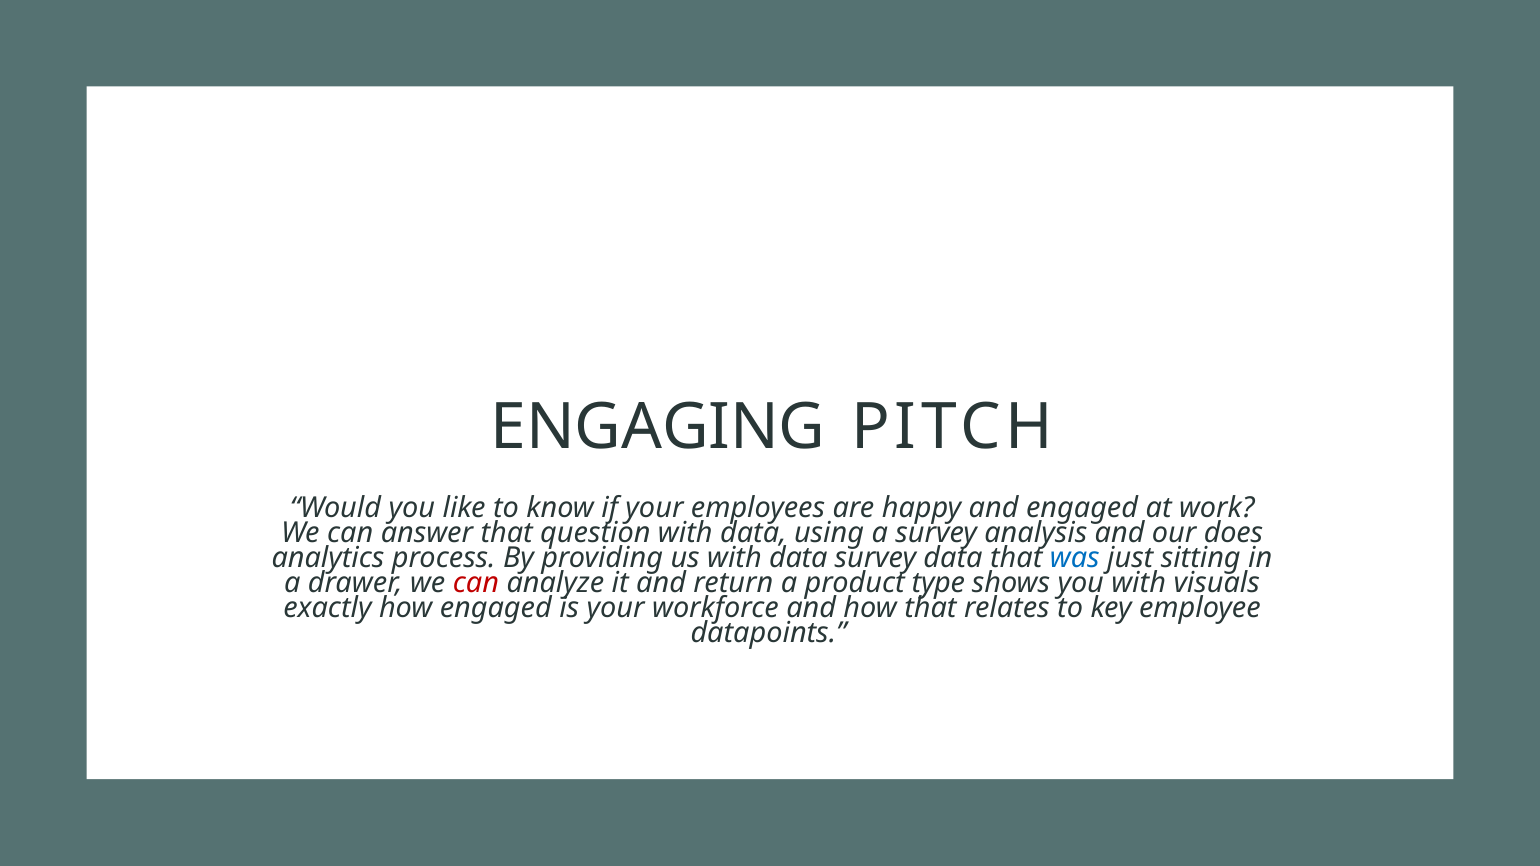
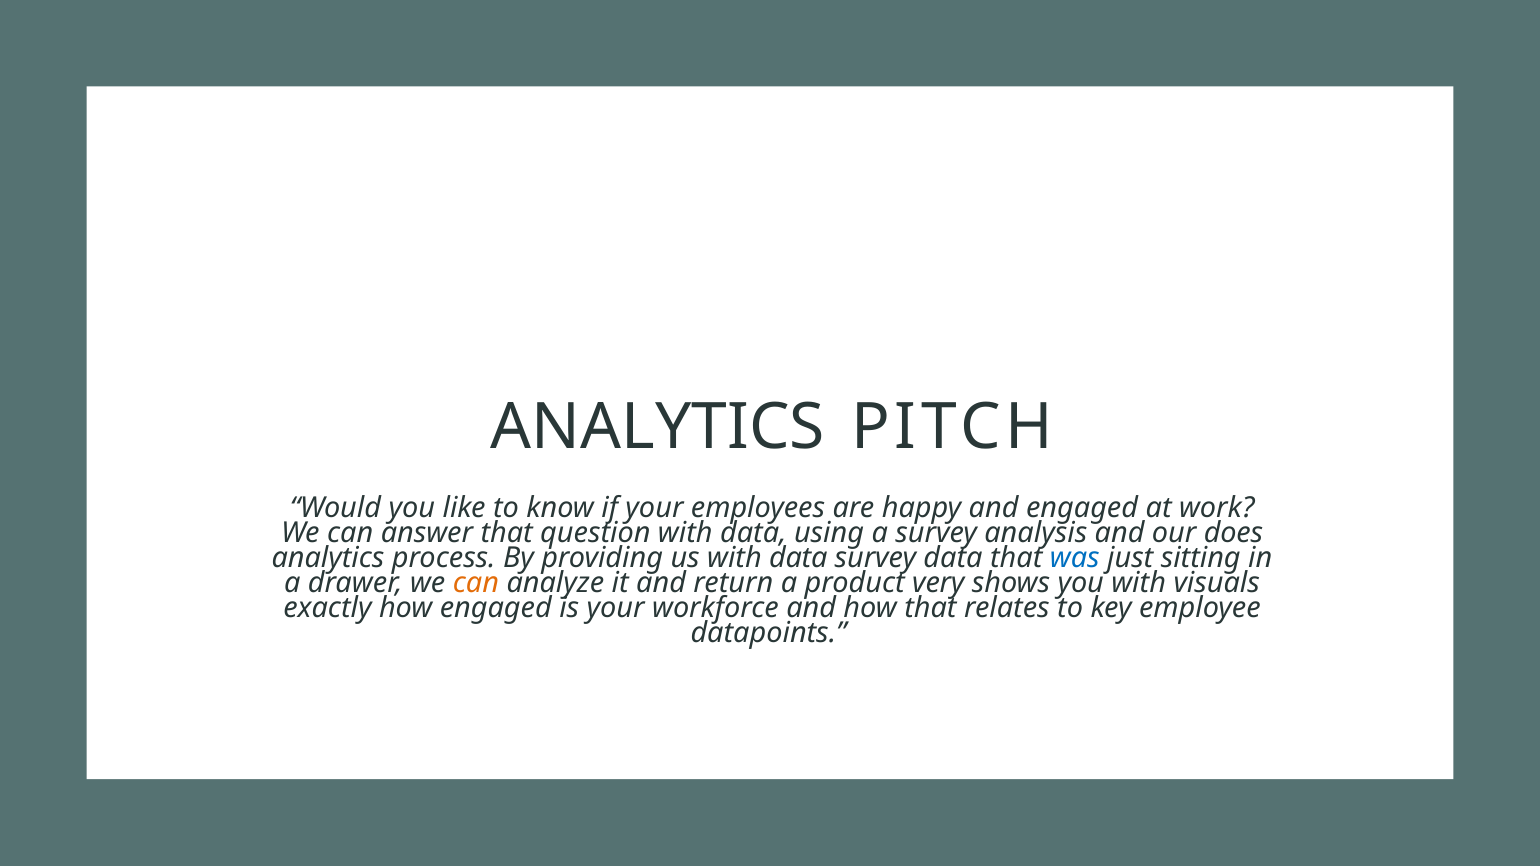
ENGAGING: ENGAGING -> ANALYTICS (658, 428)
can colour: red -> orange (476, 583)
type: type -> very (938, 583)
